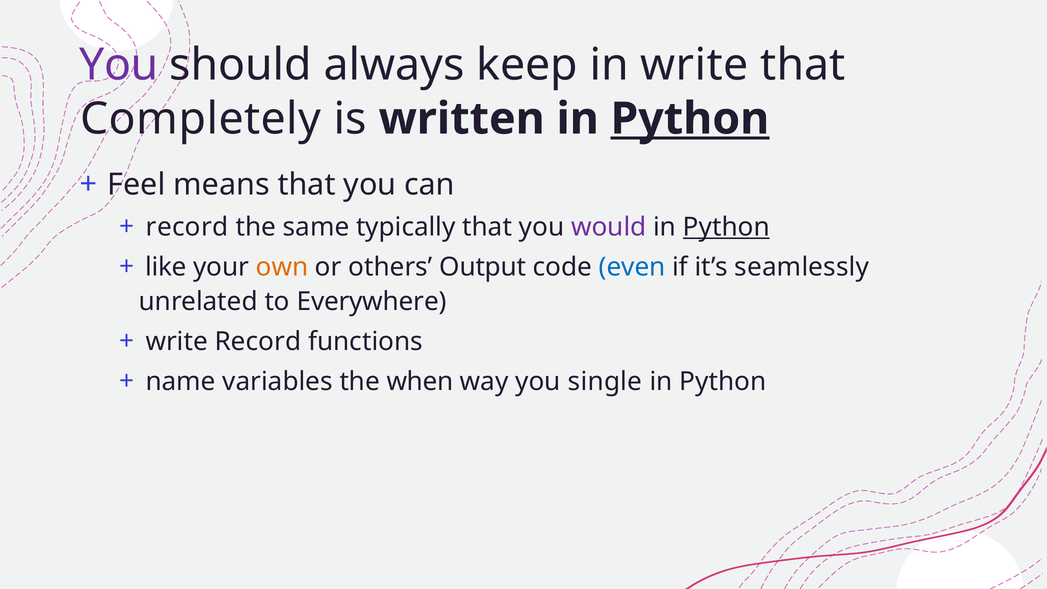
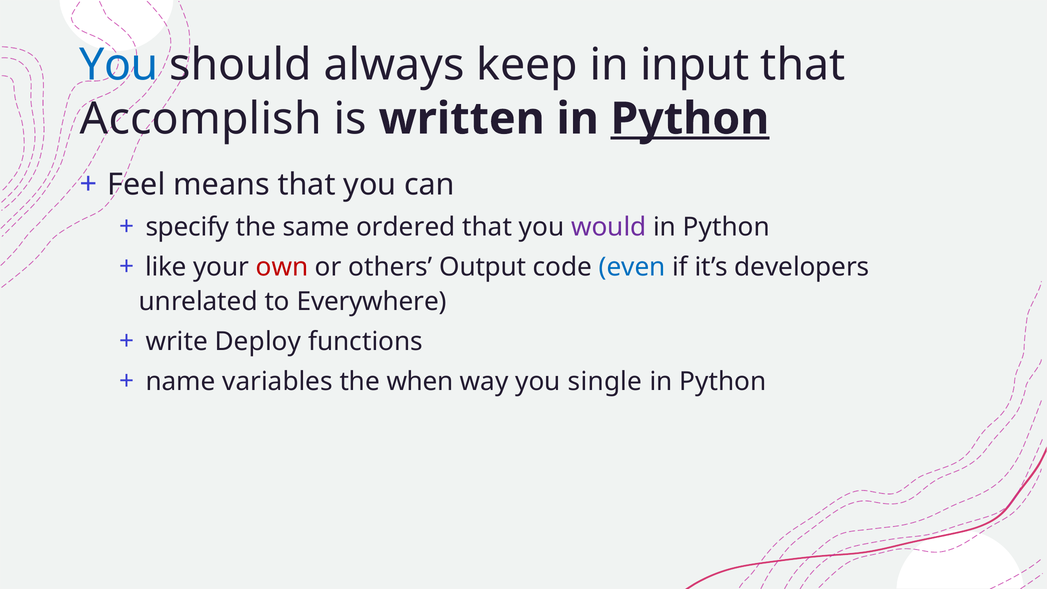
You colour: purple -> blue (119, 65)
in write: write -> input (695, 65)
Completely: Completely -> Accomplish (201, 119)
record: record -> specify (187, 227)
typically: typically -> ordered (406, 227)
Python underline: present -> none (726, 227)
own colour: orange -> red (282, 267)
seamlessly: seamlessly -> developers (802, 267)
write Record: Record -> Deploy (258, 342)
